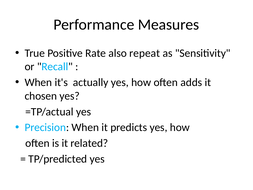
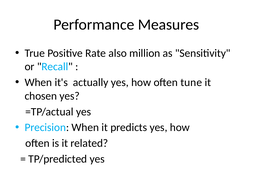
repeat: repeat -> million (145, 53)
adds: adds -> tune (191, 82)
